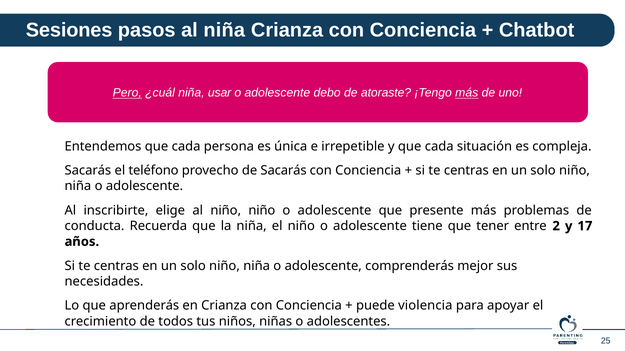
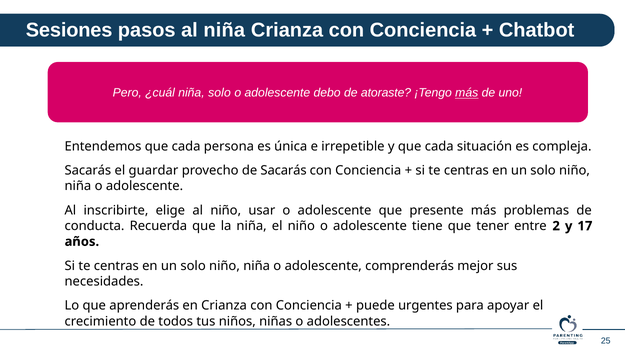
Pero underline: present -> none (127, 93)
niña usar: usar -> solo (219, 93)
teléfono: teléfono -> guardar (153, 171)
niño niño: niño -> usar (262, 211)
violencia: violencia -> urgentes (425, 306)
